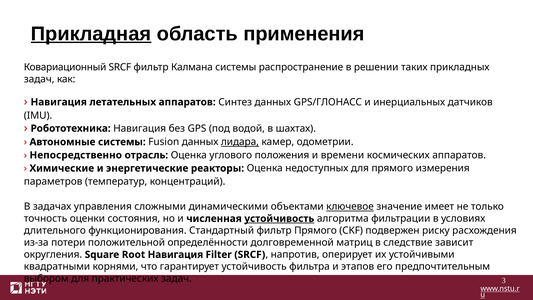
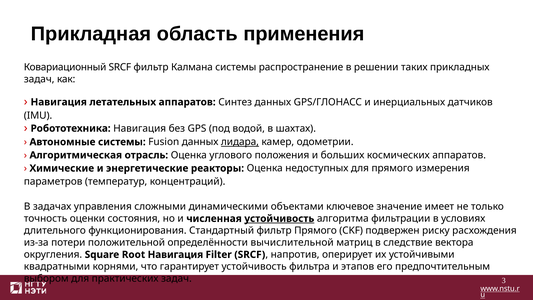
Прикладная underline: present -> none (91, 34)
Непосредственно: Непосредственно -> Алгоритмическая (76, 155)
времени: времени -> больших (343, 155)
ключевое underline: present -> none (350, 206)
долговременной: долговременной -> вычислительной (292, 242)
зависит: зависит -> вектора (454, 242)
